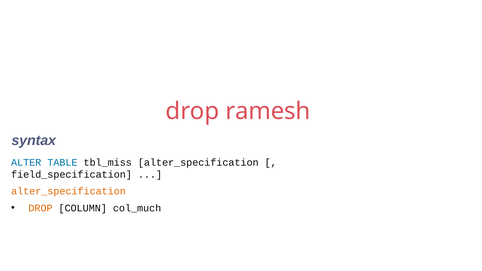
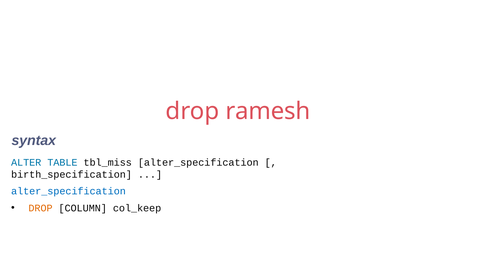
field_specification: field_specification -> birth_specification (72, 175)
alter_specification colour: orange -> blue (68, 191)
col_much: col_much -> col_keep (137, 208)
